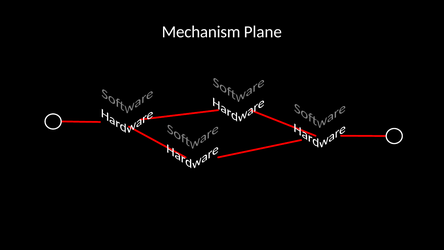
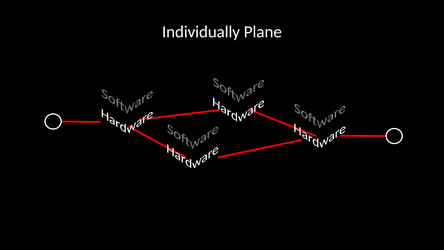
Mechanism: Mechanism -> Individually (201, 32)
